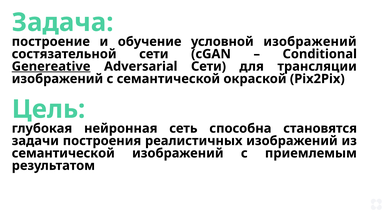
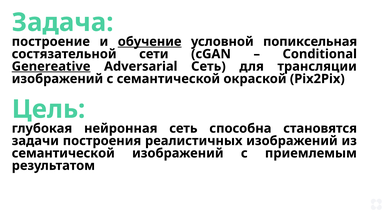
обучение underline: none -> present (150, 42)
условной изображений: изображений -> попиксельная (310, 42)
Adversarial Сети: Сети -> Сеть (208, 66)
